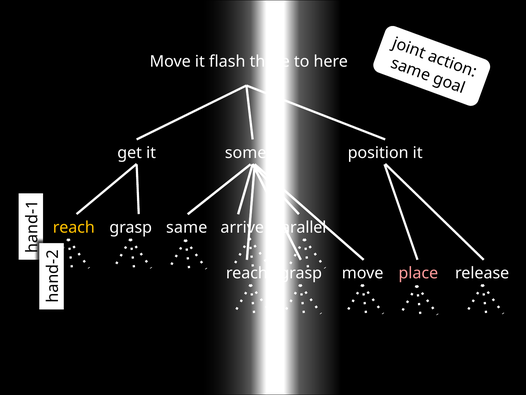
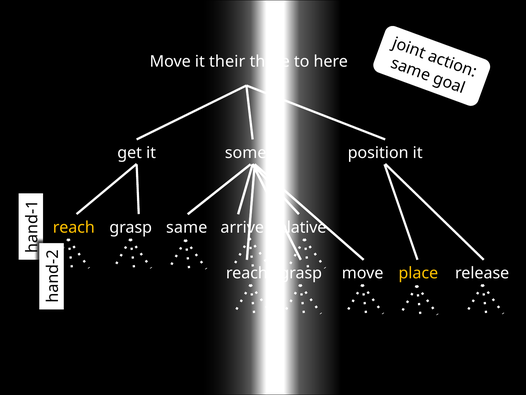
flash: flash -> their (227, 62)
parallel: parallel -> relative (299, 227)
place colour: pink -> yellow (418, 273)
